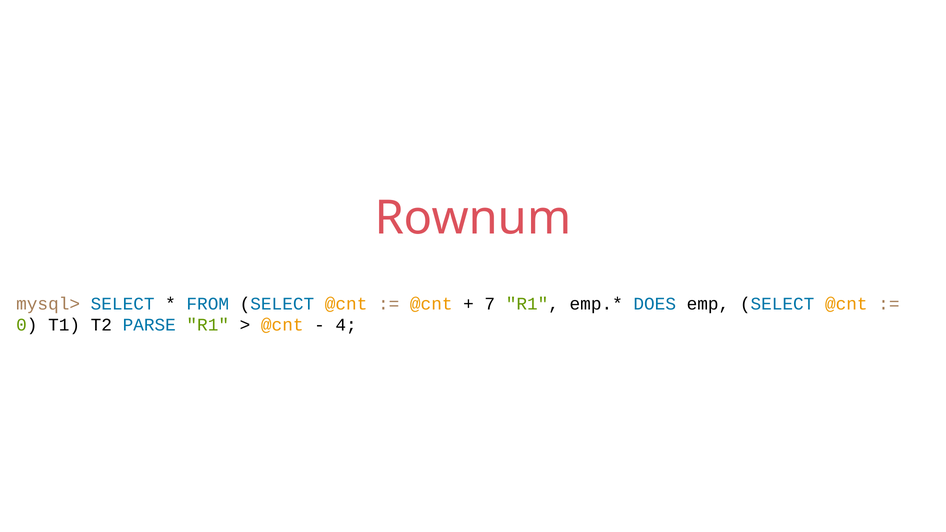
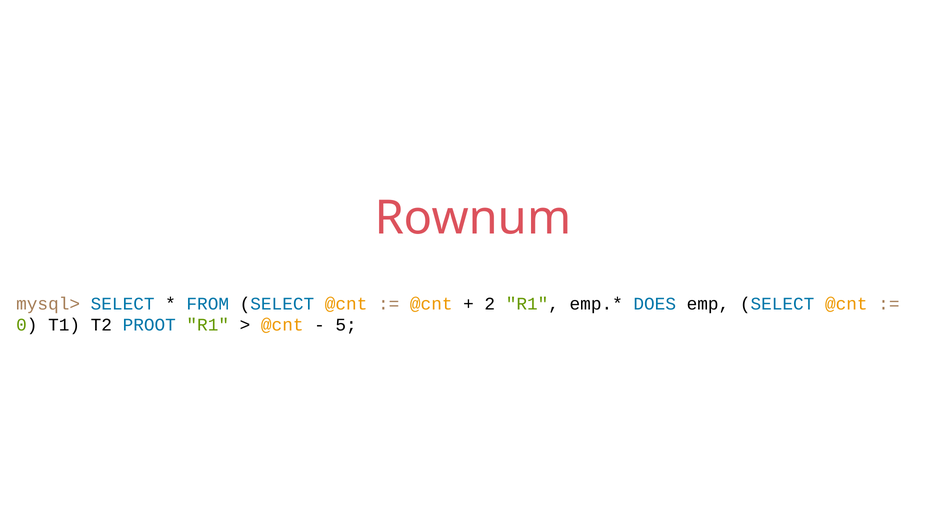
7: 7 -> 2 (490, 304)
PARSE: PARSE -> PROOT (149, 325)
4: 4 -> 5 (346, 325)
